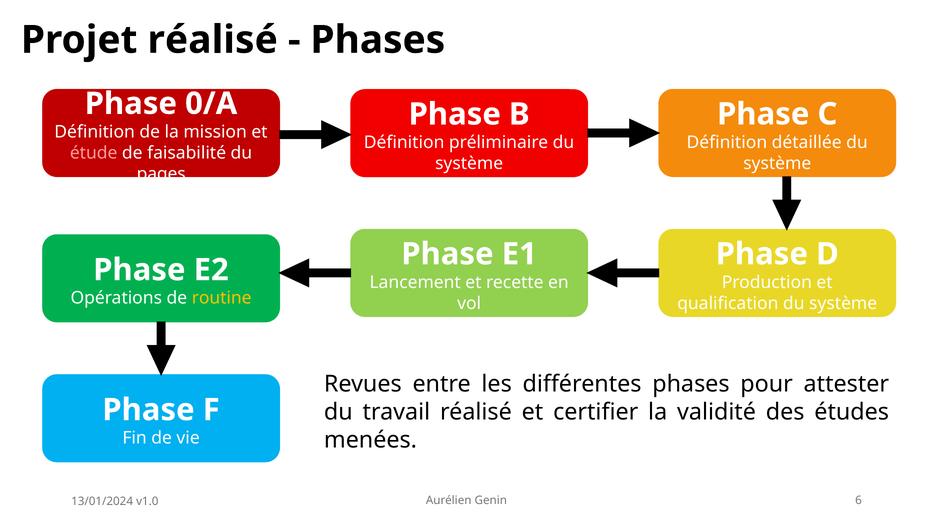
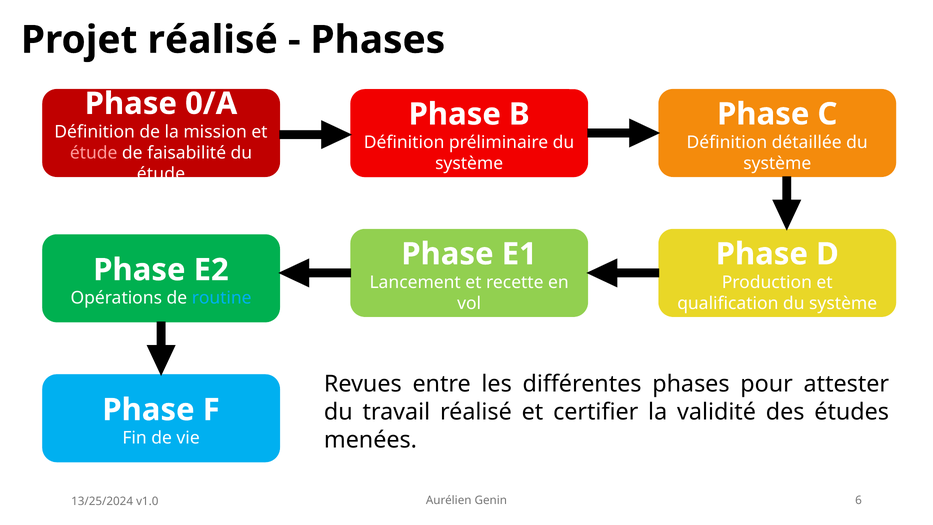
pages: pages -> étude (161, 174)
routine colour: yellow -> light blue (222, 298)
13/01/2024: 13/01/2024 -> 13/25/2024 (102, 501)
